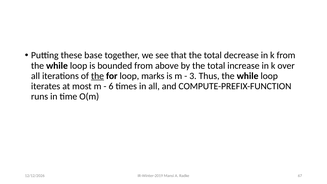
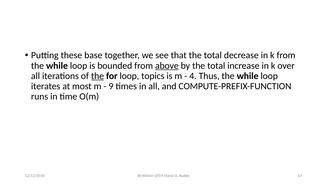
above underline: none -> present (167, 66)
marks: marks -> topics (153, 76)
3: 3 -> 4 (193, 76)
6: 6 -> 9 (111, 86)
